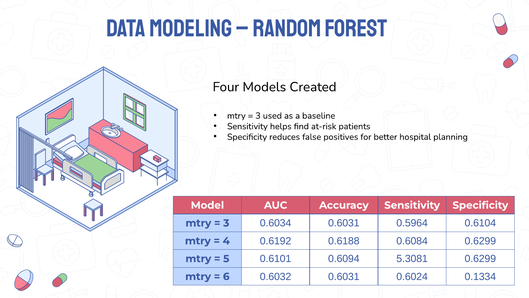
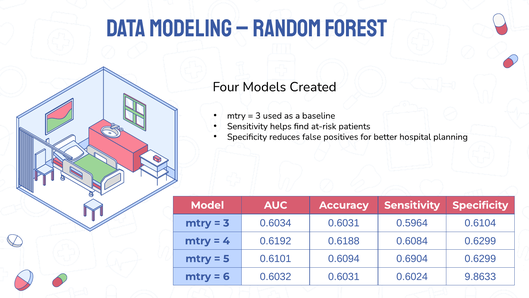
5.3081: 5.3081 -> 0.6904 (412, 258)
0.1334: 0.1334 -> 9.8633 (480, 276)
